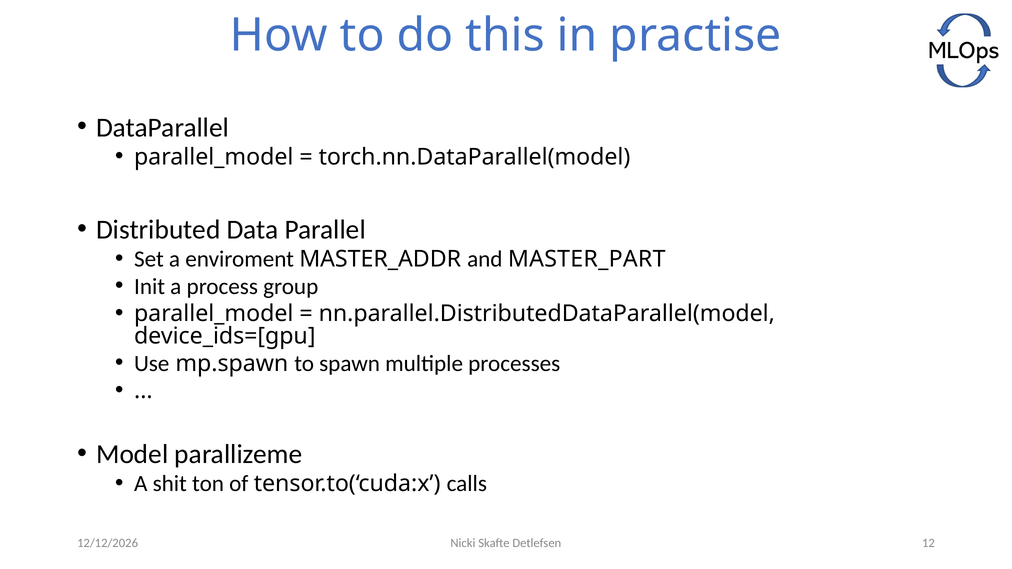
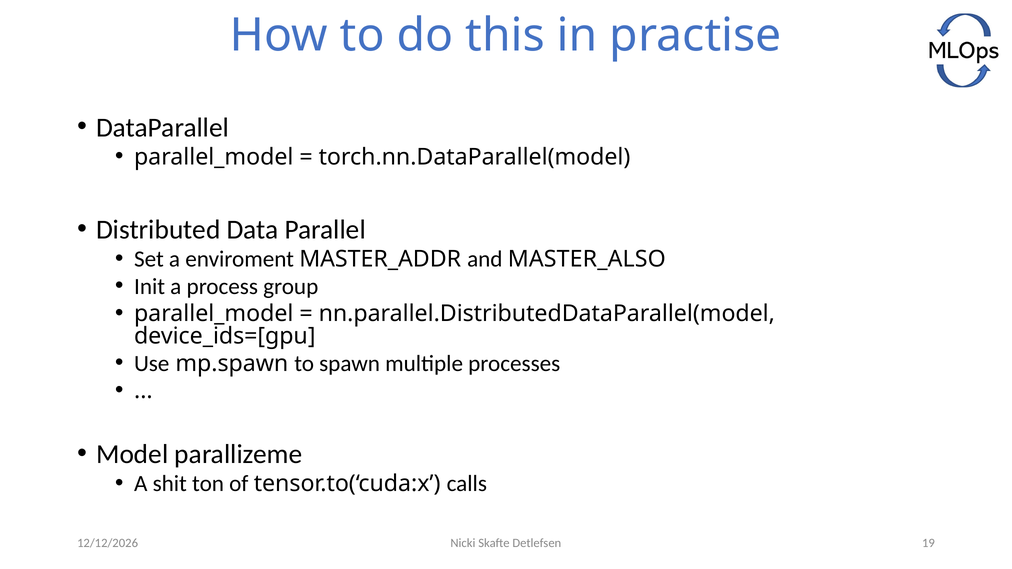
MASTER_PART: MASTER_PART -> MASTER_ALSO (587, 259)
12: 12 -> 19 (928, 543)
